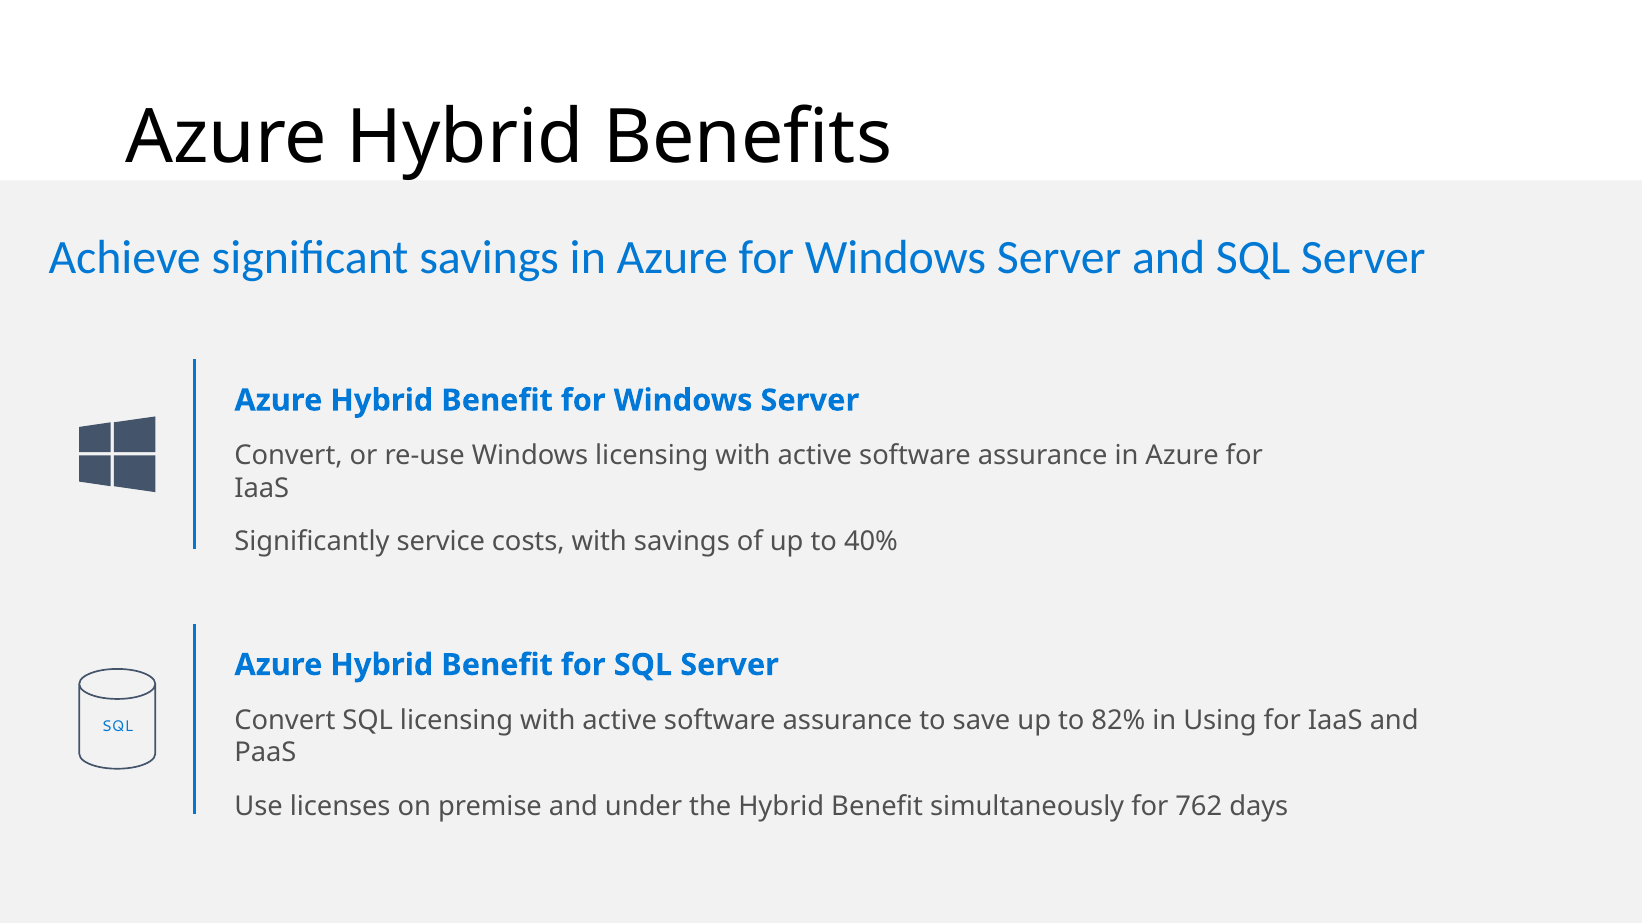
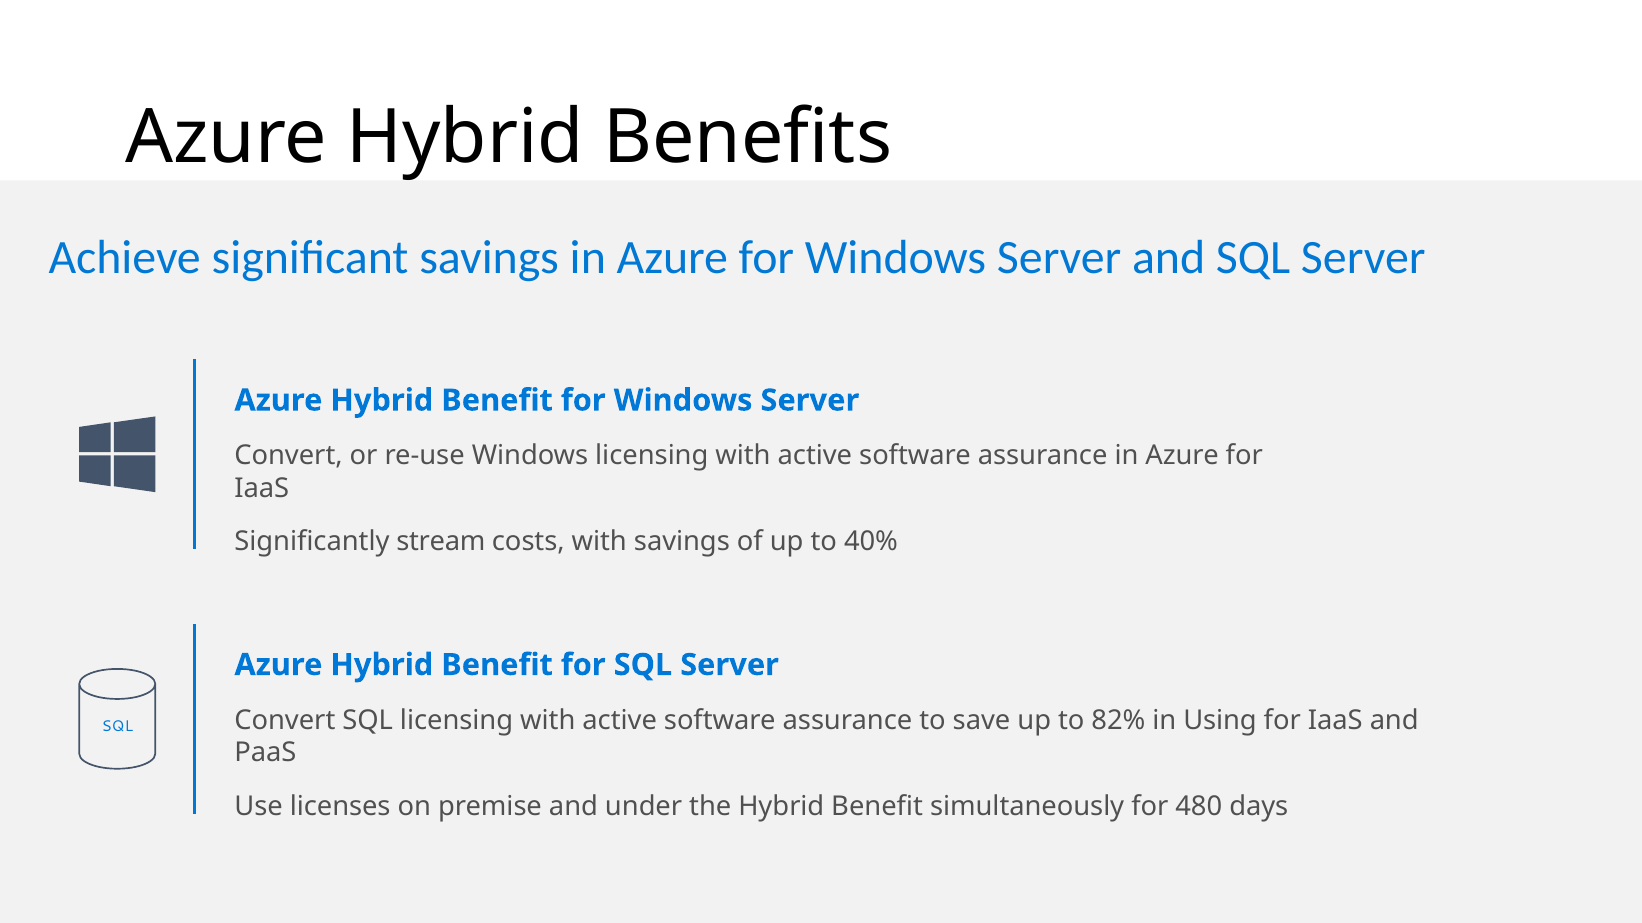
service: service -> stream (441, 542)
762: 762 -> 480 (1199, 807)
